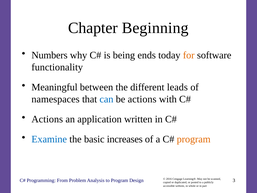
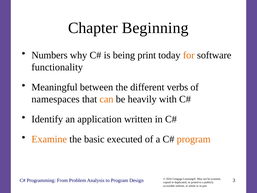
ends: ends -> print (147, 55)
leads: leads -> verbs (177, 87)
can colour: blue -> orange (106, 99)
be actions: actions -> heavily (142, 99)
Actions: Actions -> Identify (47, 119)
Examine colour: blue -> orange (49, 139)
increases: increases -> executed (125, 139)
